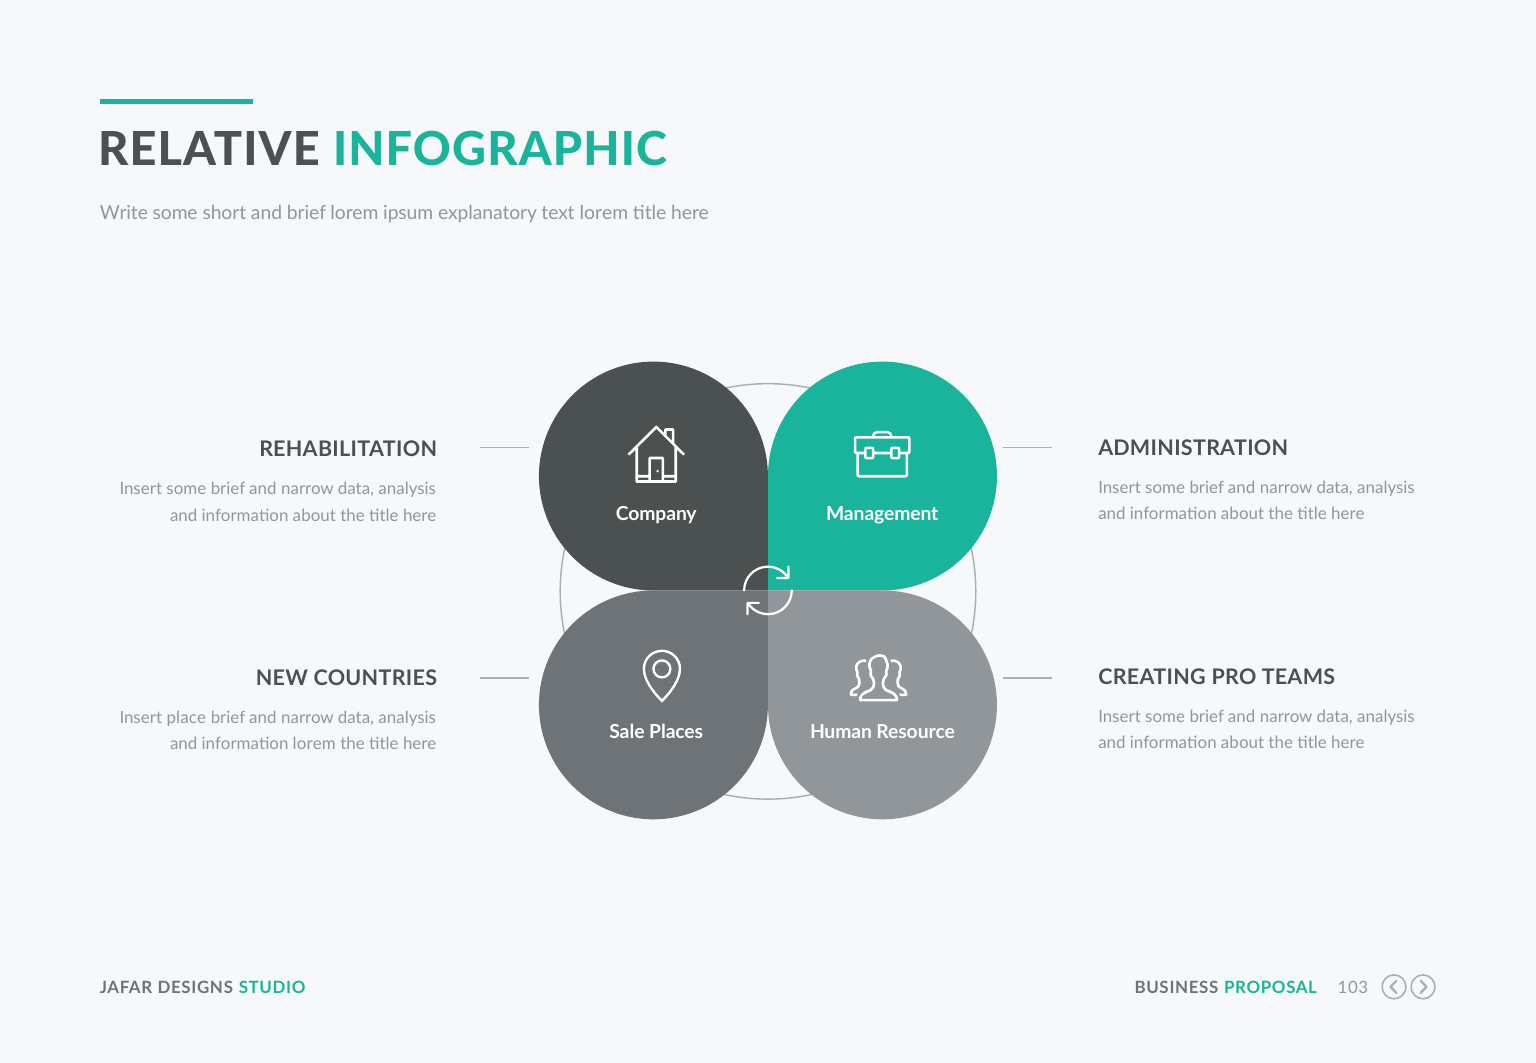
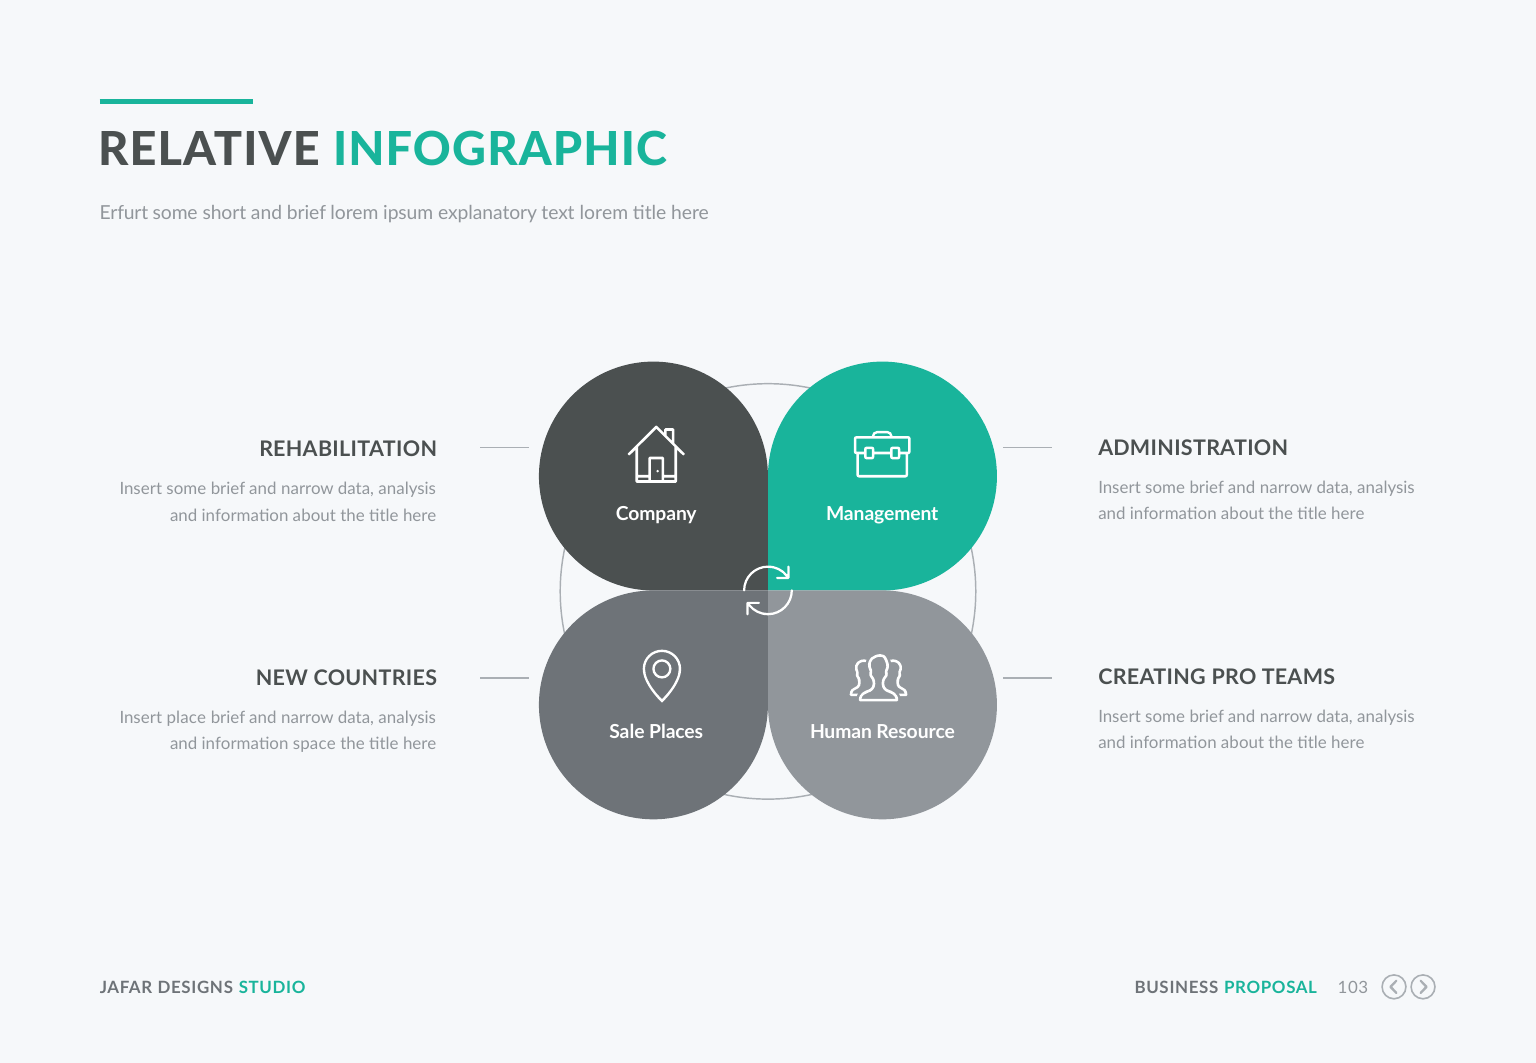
Write: Write -> Erfurt (124, 214)
information lorem: lorem -> space (314, 745)
